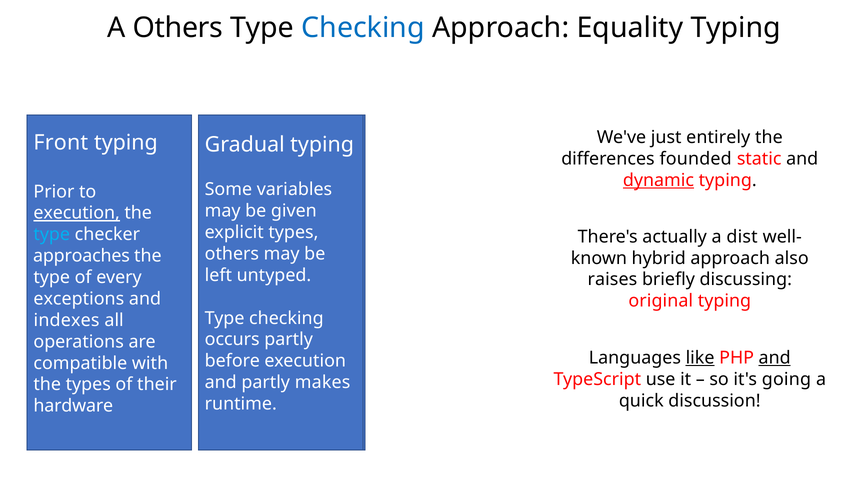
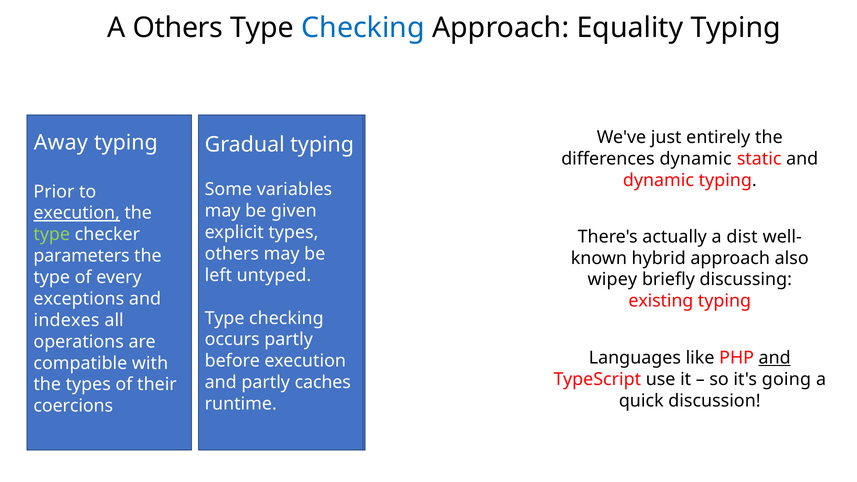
Front: Front -> Away (61, 143)
differences founded: founded -> dynamic (696, 159)
dynamic underline: present -> none (658, 180)
type colour: light blue -> light green (52, 235)
approaches: approaches -> parameters (81, 256)
raises: raises -> wipey (612, 280)
original: original -> existing (661, 301)
like underline: present -> none (700, 358)
makes: makes -> caches (323, 382)
hardware: hardware -> coercions (73, 406)
